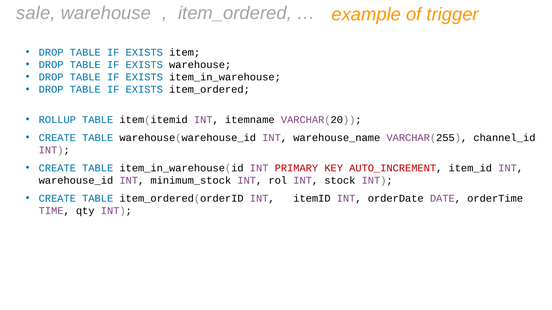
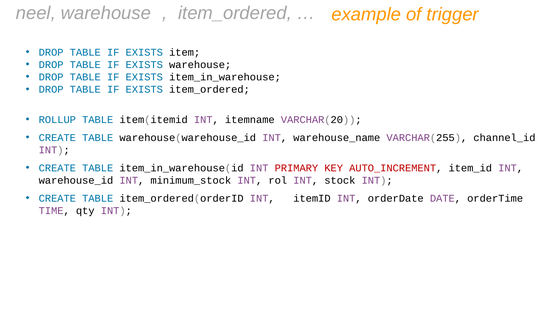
sale: sale -> neel (36, 13)
